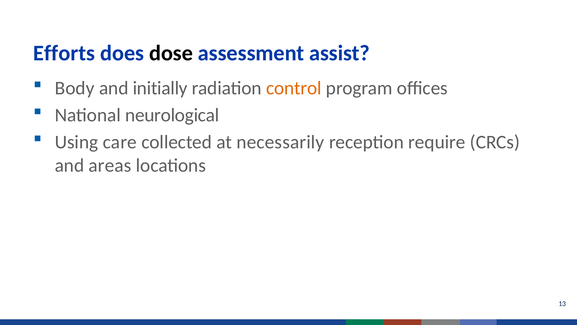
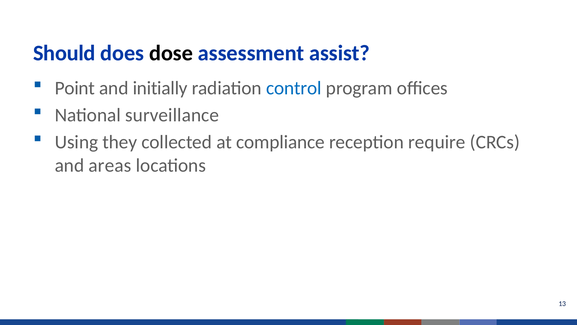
Efforts: Efforts -> Should (64, 53)
Body: Body -> Point (75, 88)
control colour: orange -> blue (294, 88)
neurological: neurological -> surveillance (172, 115)
care: care -> they (120, 142)
necessarily: necessarily -> compliance (281, 142)
